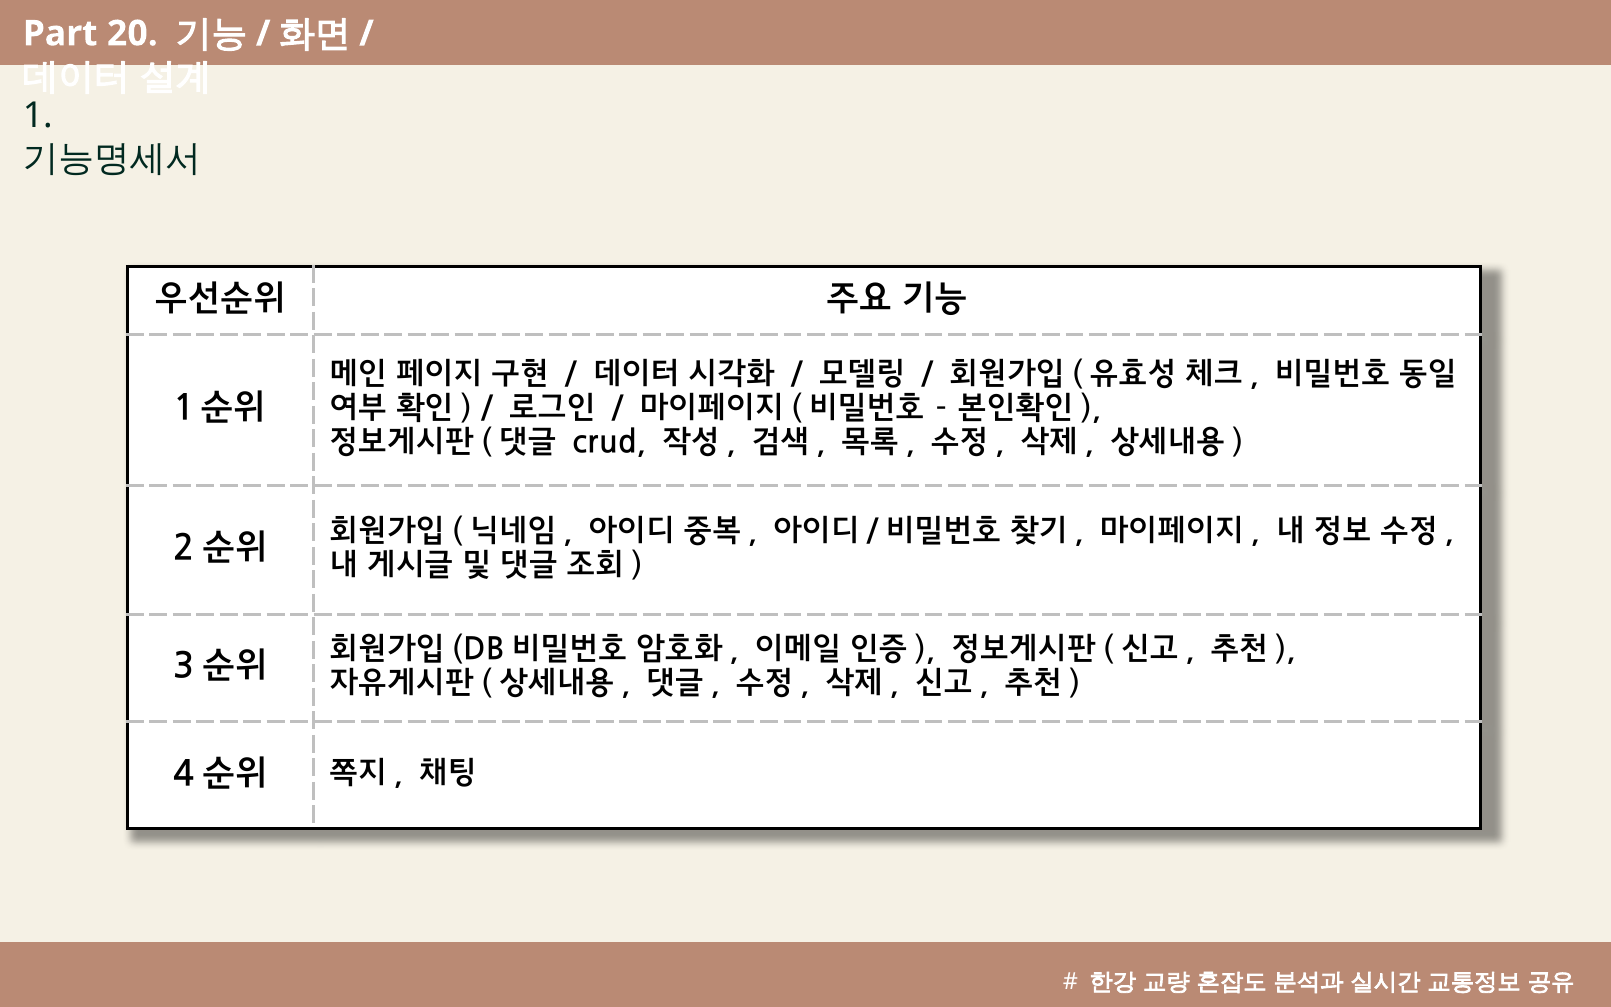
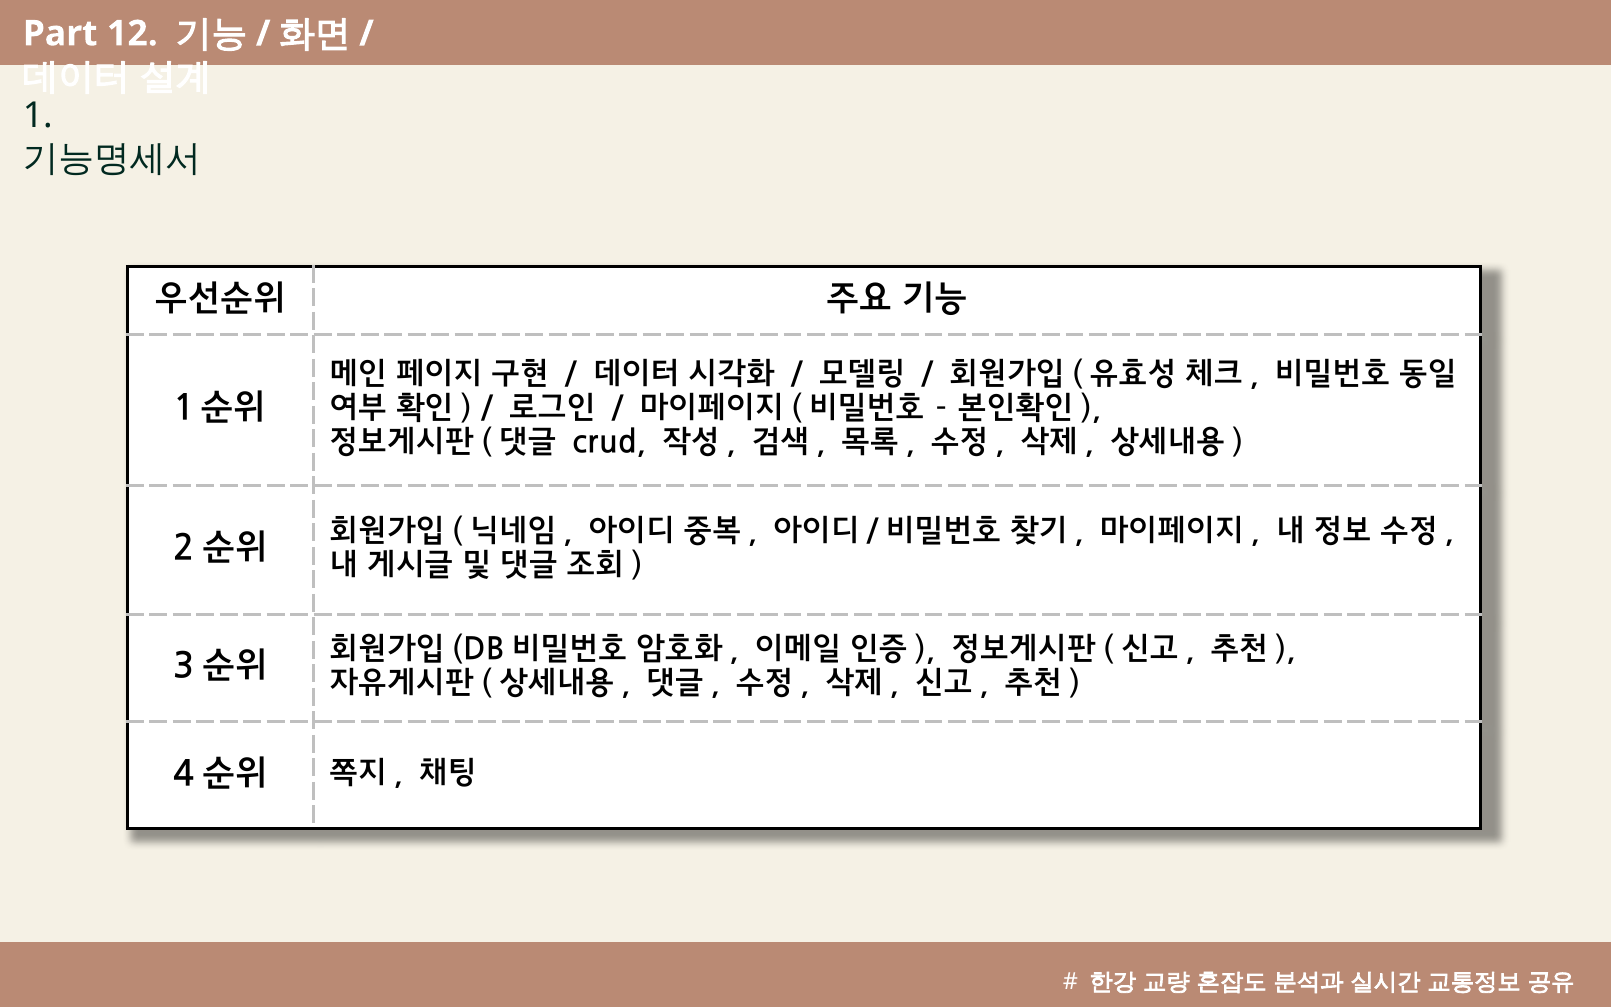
20: 20 -> 12 (132, 34)
